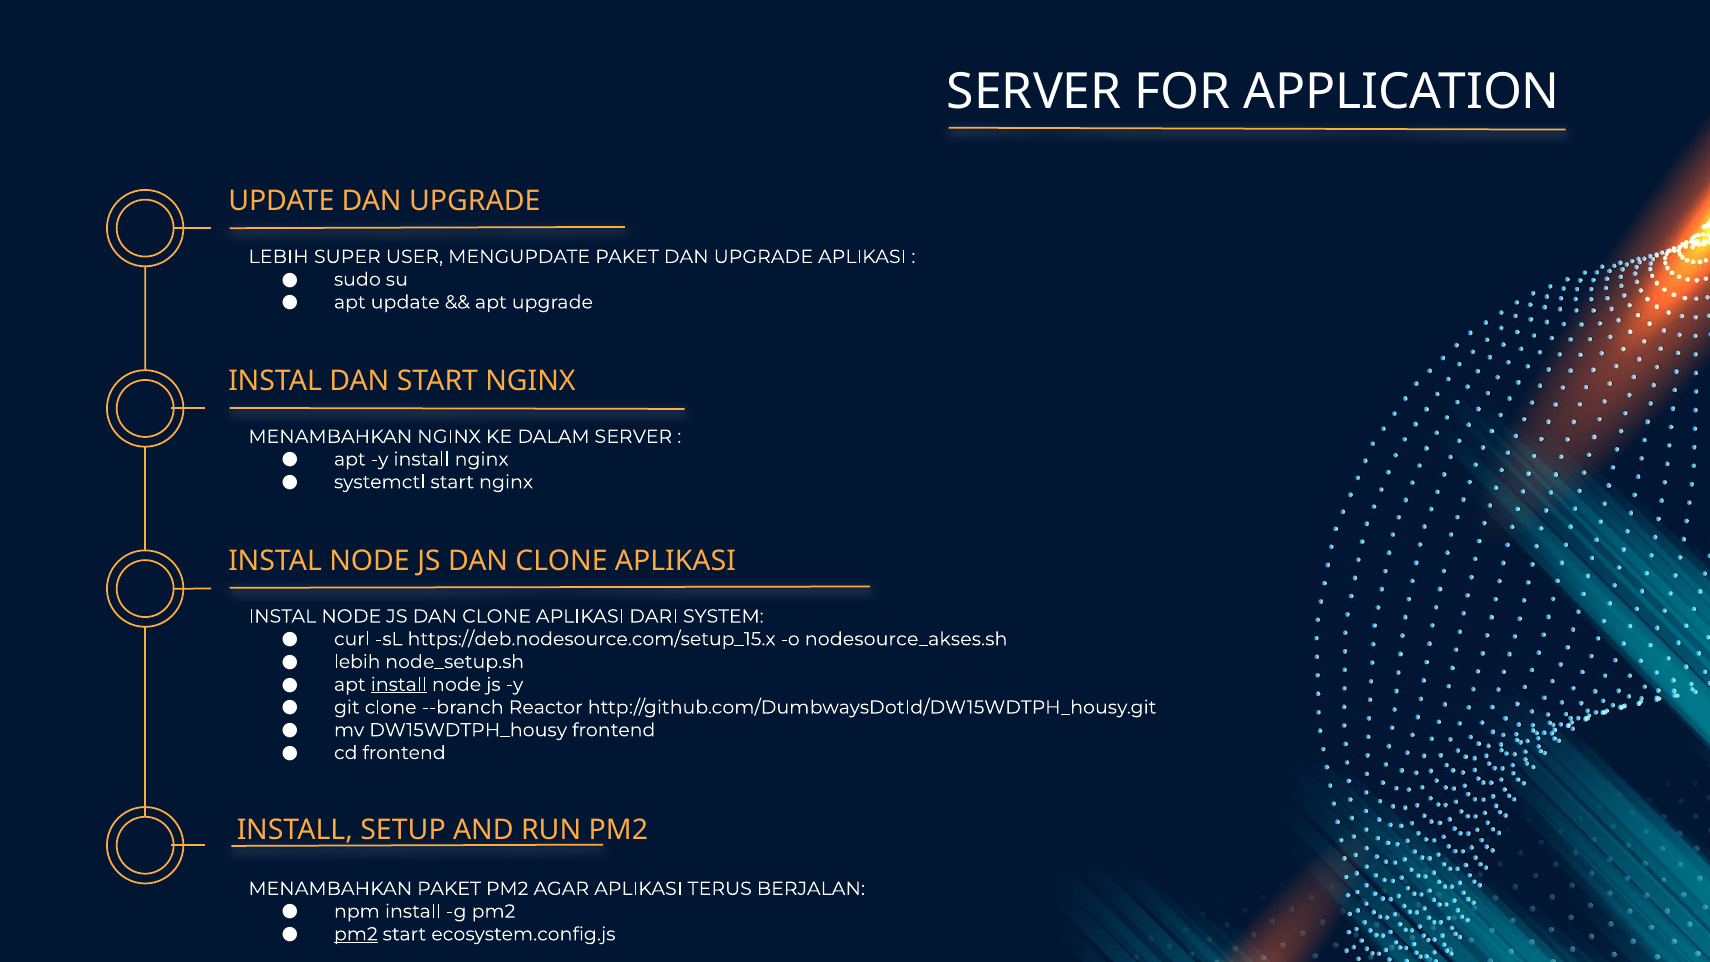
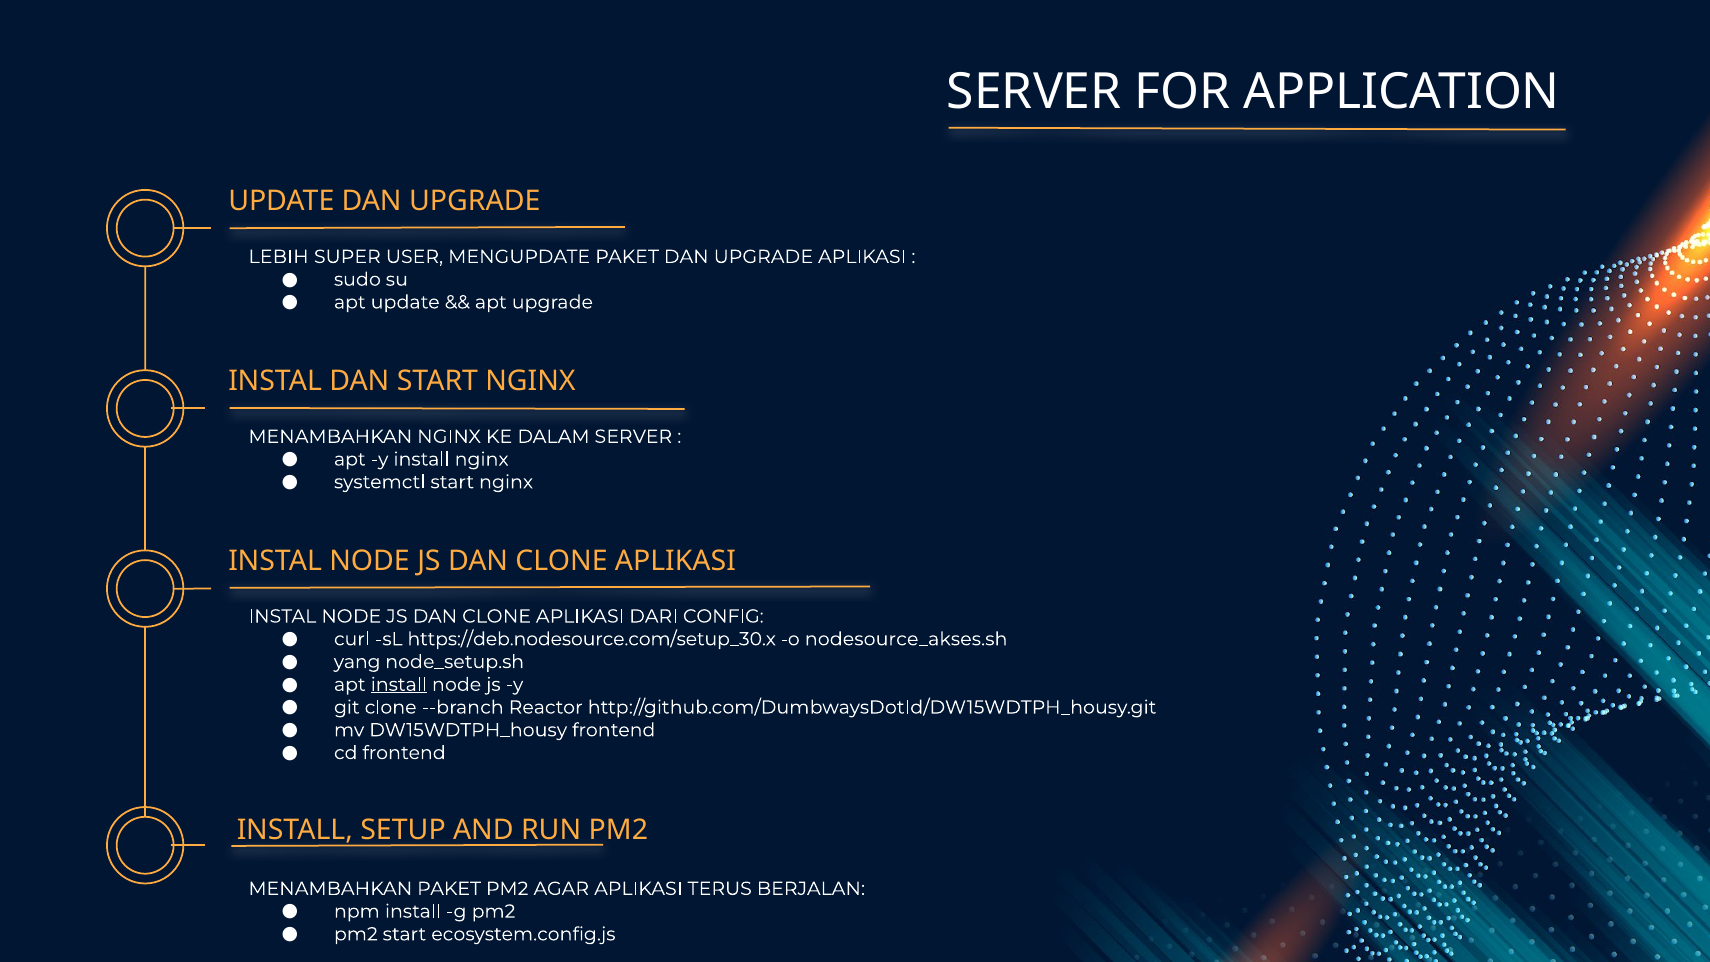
SYSTEM: SYSTEM -> CONFIG (723, 616)
https://deb.nodesource.com/setup_15.x: https://deb.nodesource.com/setup_15.x -> https://deb.nodesource.com/setup_30.x (592, 639)
lebih: lebih -> yang (357, 662)
pm2 underline: present -> none (356, 934)
